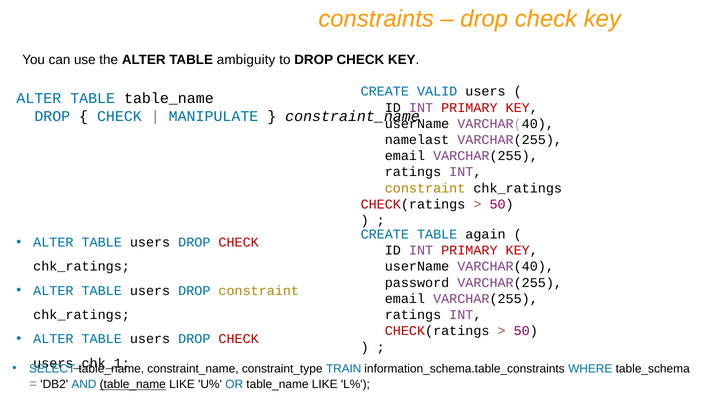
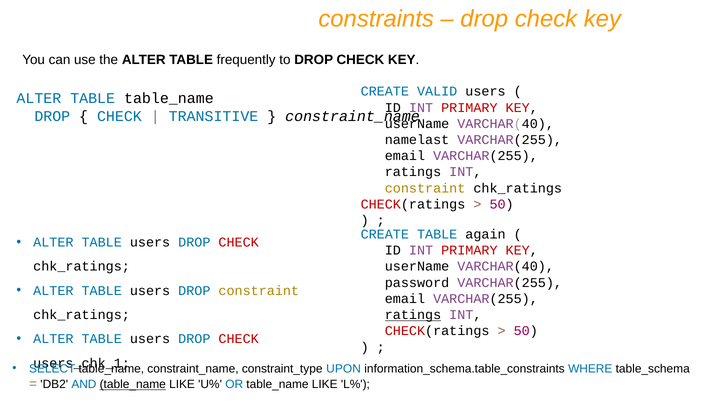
ambiguity: ambiguity -> frequently (246, 60)
MANIPULATE: MANIPULATE -> TRANSITIVE (214, 116)
ratings underline: none -> present (413, 315)
TRAIN: TRAIN -> UPON (344, 368)
